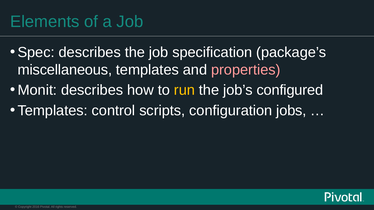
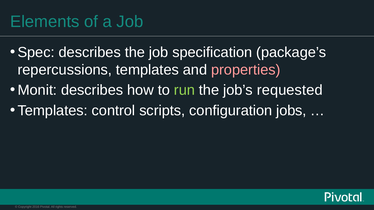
miscellaneous: miscellaneous -> repercussions (65, 70)
run colour: yellow -> light green (184, 90)
configured: configured -> requested (290, 90)
